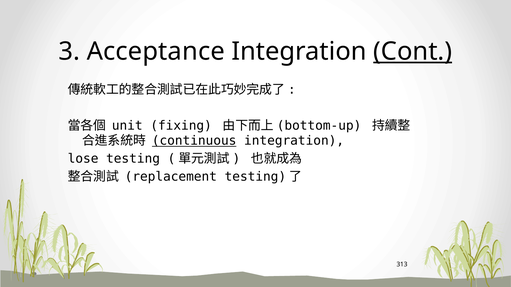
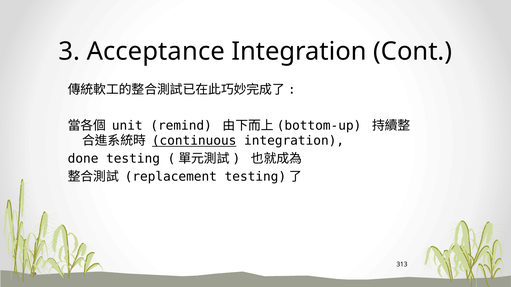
Cont underline: present -> none (413, 52)
fixing: fixing -> remind (181, 126)
lose: lose -> done (83, 159)
